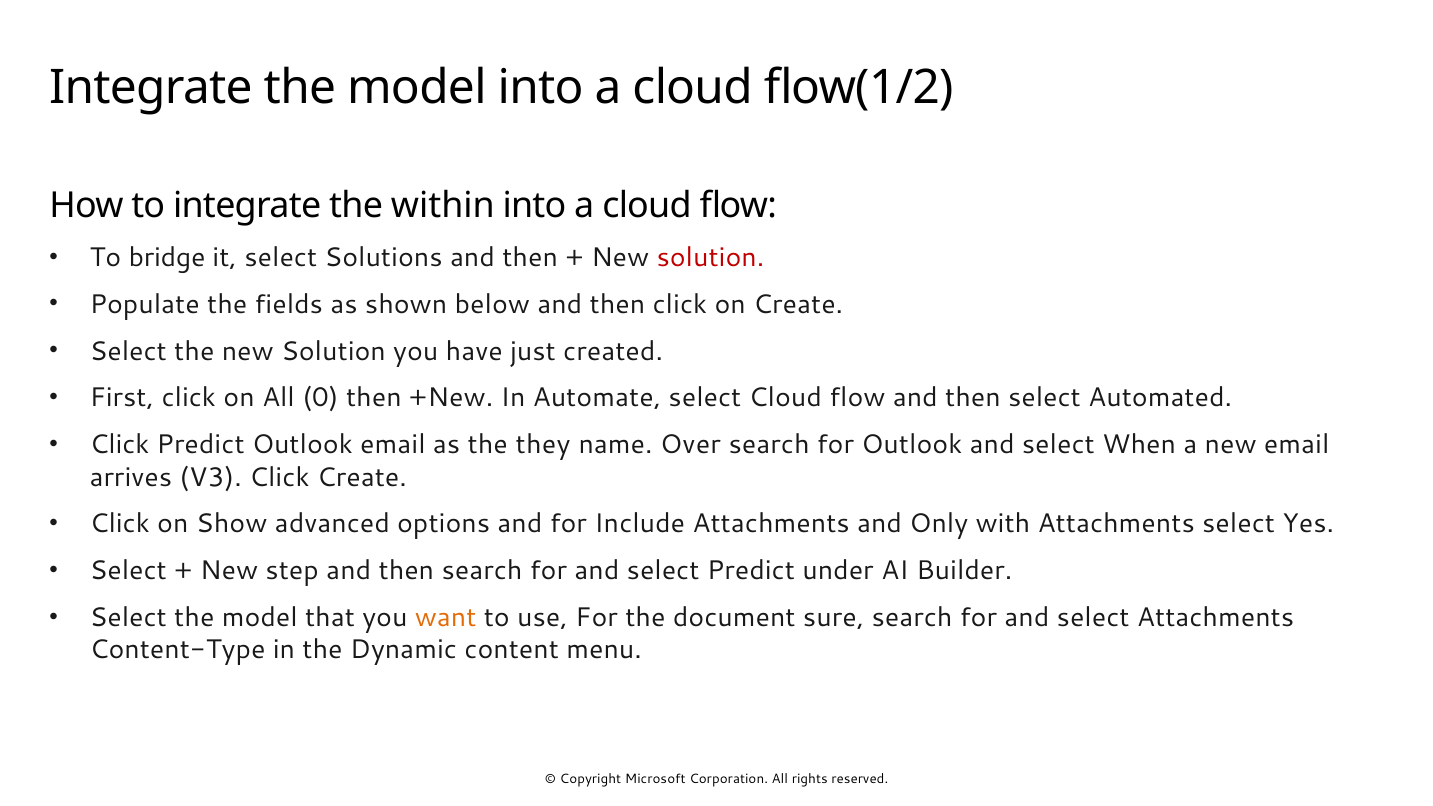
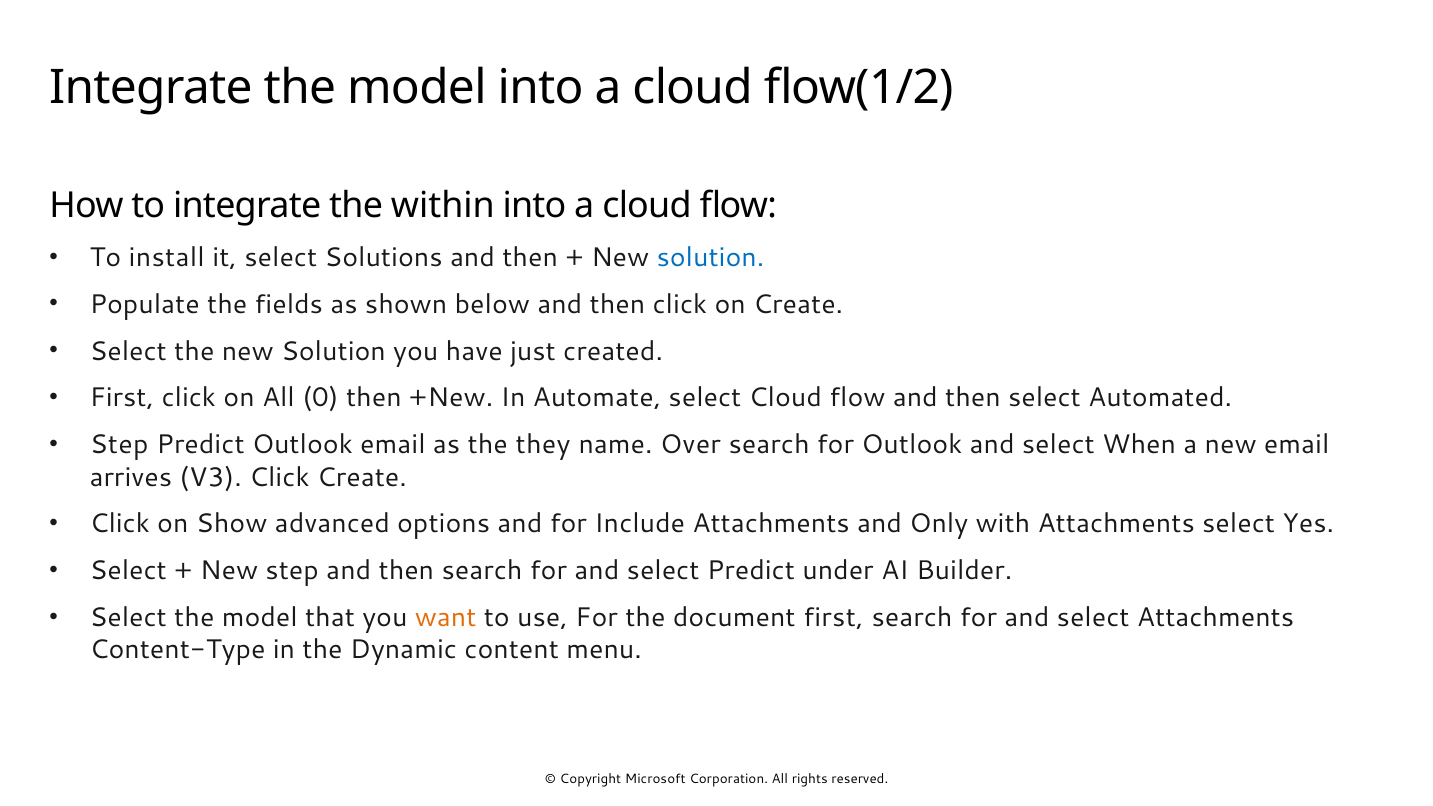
bridge: bridge -> install (167, 258)
solution colour: red -> blue (710, 258)
Click: Click -> Step (119, 445)
document sure: sure -> first (833, 618)
